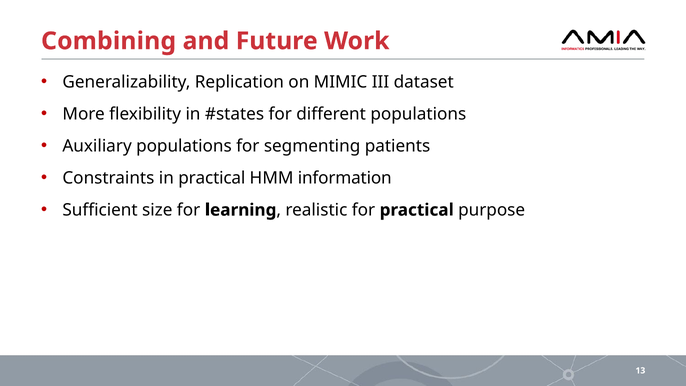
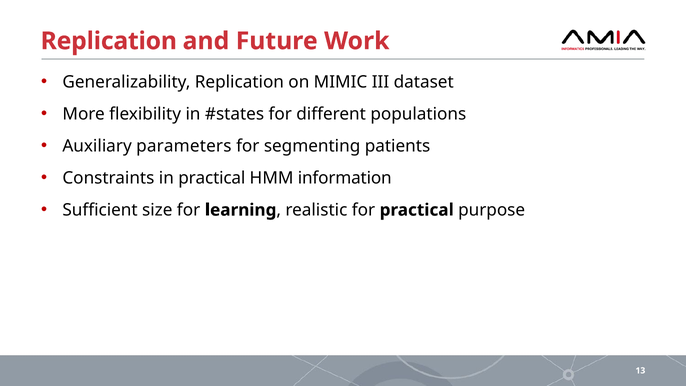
Combining: Combining -> Replication (109, 41)
Auxiliary populations: populations -> parameters (184, 146)
